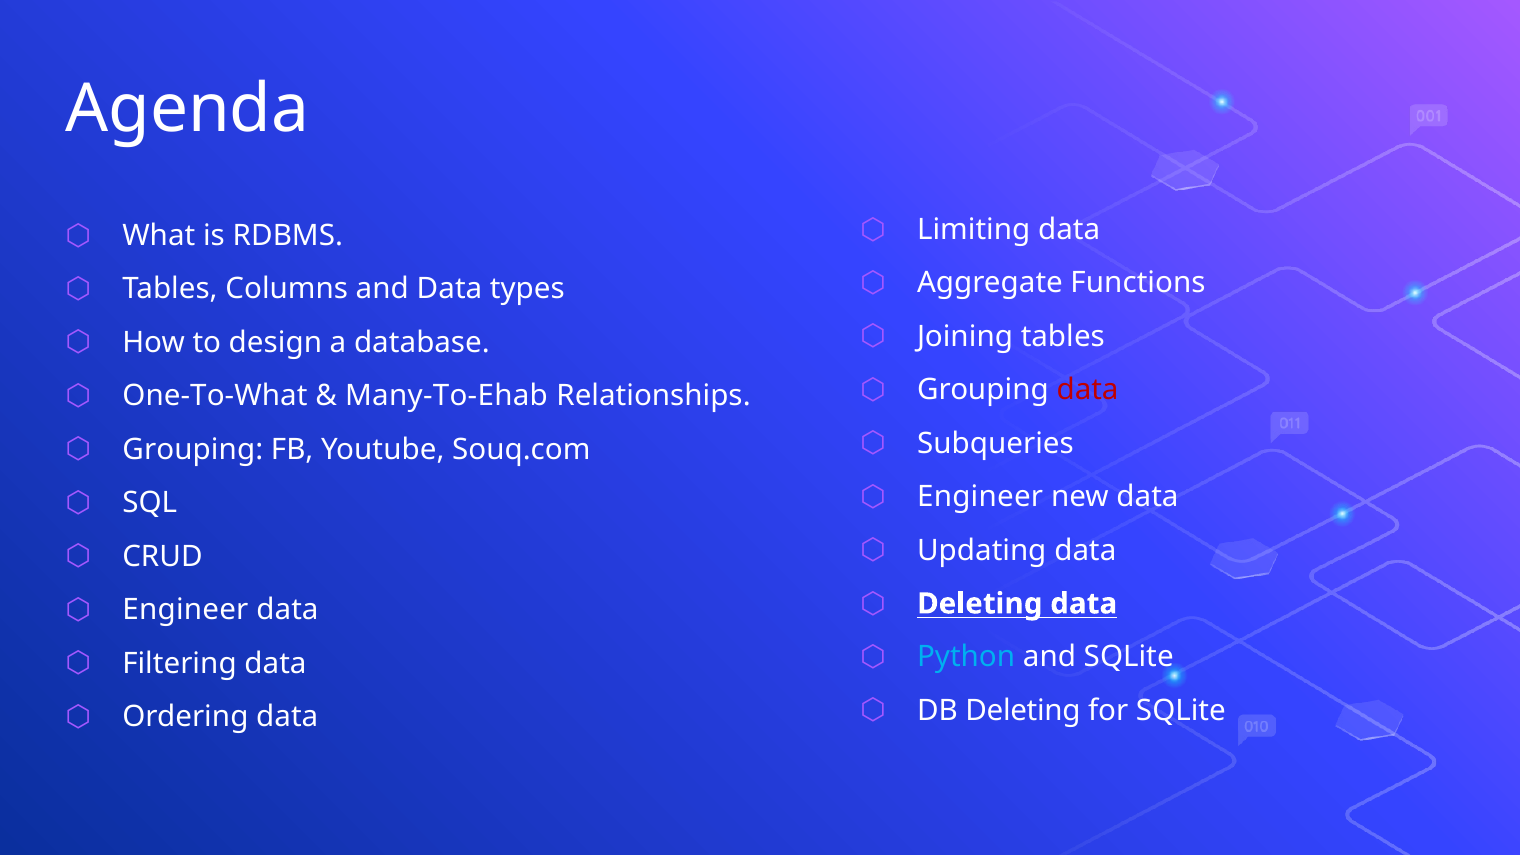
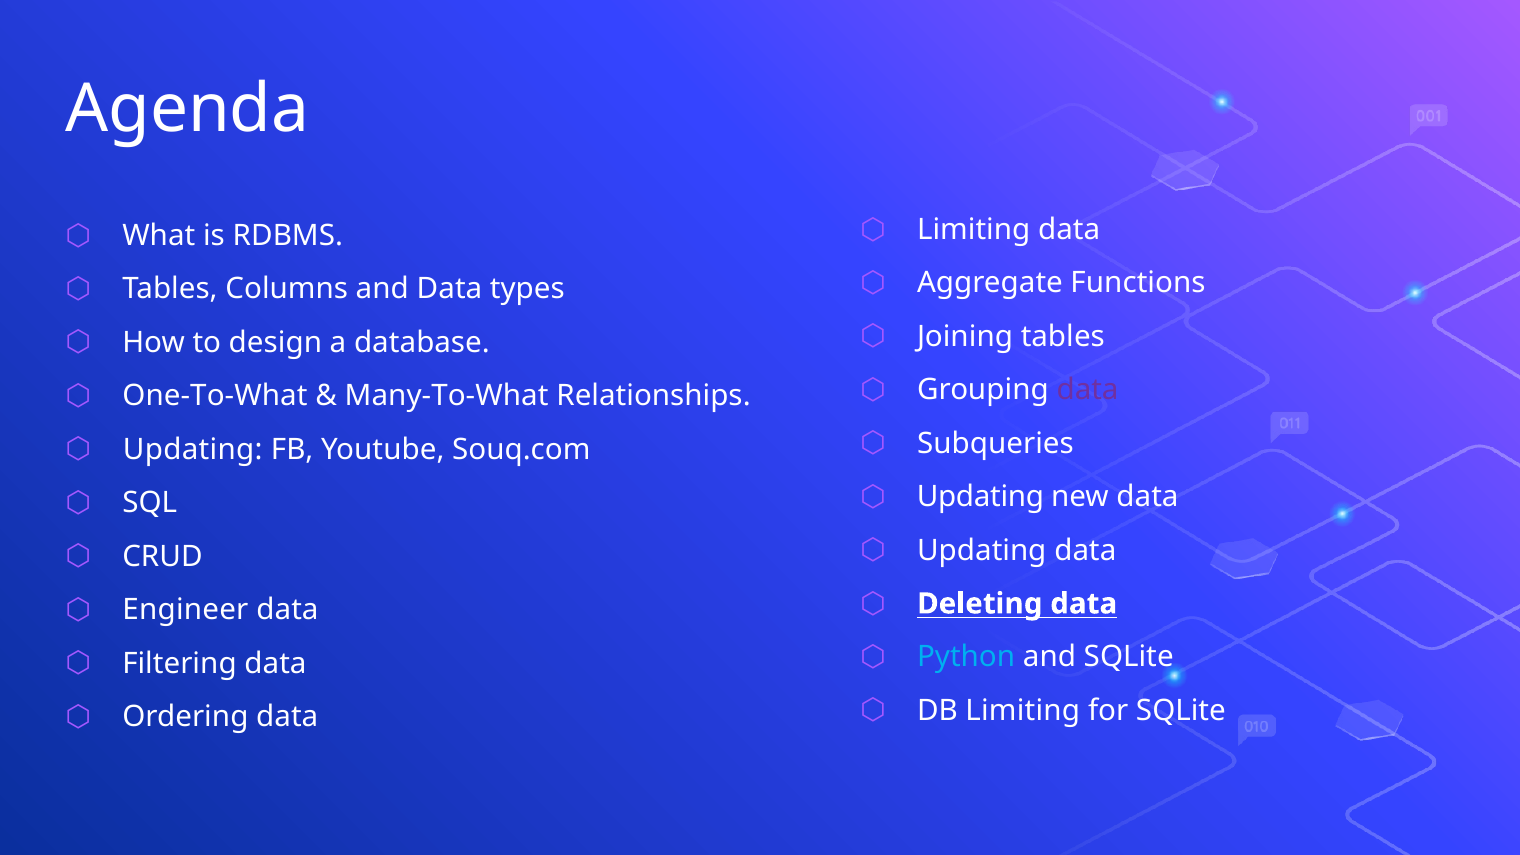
data colour: red -> purple (1088, 390)
Many-To-Ehab: Many-To-Ehab -> Many-To-What (447, 396)
Grouping: Grouping -> Updating (193, 450)
Engineer: Engineer -> Updating (980, 497)
DB Deleting: Deleting -> Limiting (1023, 711)
